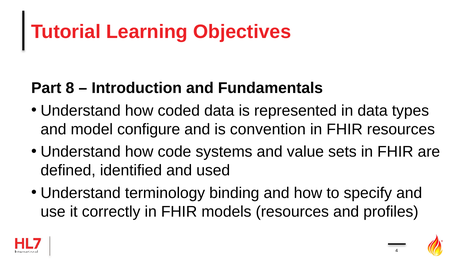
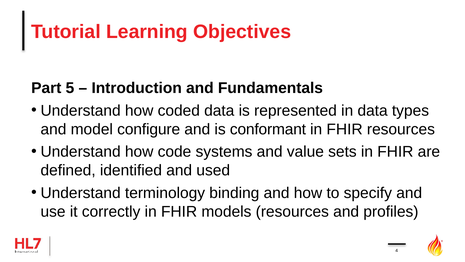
8: 8 -> 5 (70, 88)
convention: convention -> conformant (268, 129)
